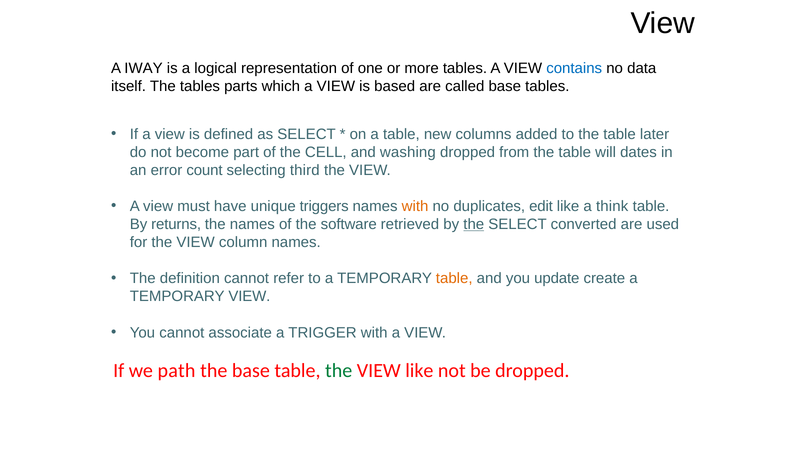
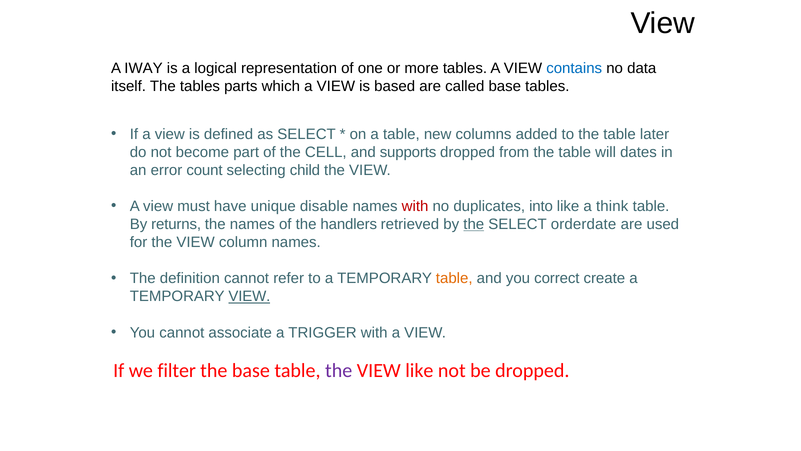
washing: washing -> supports (408, 152)
third: third -> child (305, 170)
triggers: triggers -> disable (324, 206)
with colour: orange -> red (415, 206)
edit: edit -> into (541, 206)
software: software -> handlers (349, 224)
converted: converted -> orderdate (583, 224)
update: update -> correct (557, 278)
VIEW underline: none -> present (249, 296)
path: path -> filter (177, 370)
the colour: green -> purple (339, 370)
